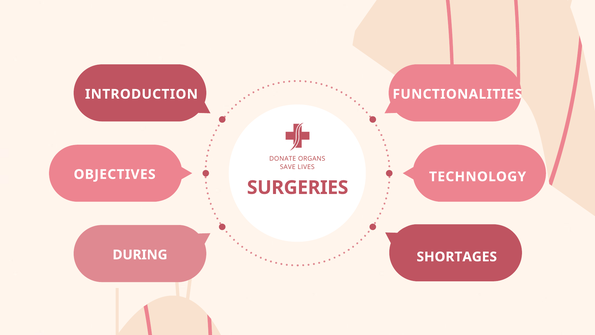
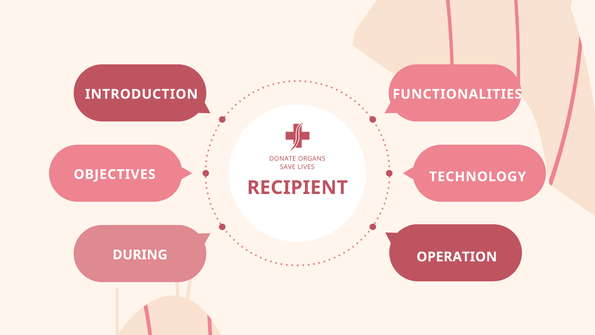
SURGERIES: SURGERIES -> RECIPIENT (297, 187)
SHORTAGES: SHORTAGES -> OPERATION (457, 257)
